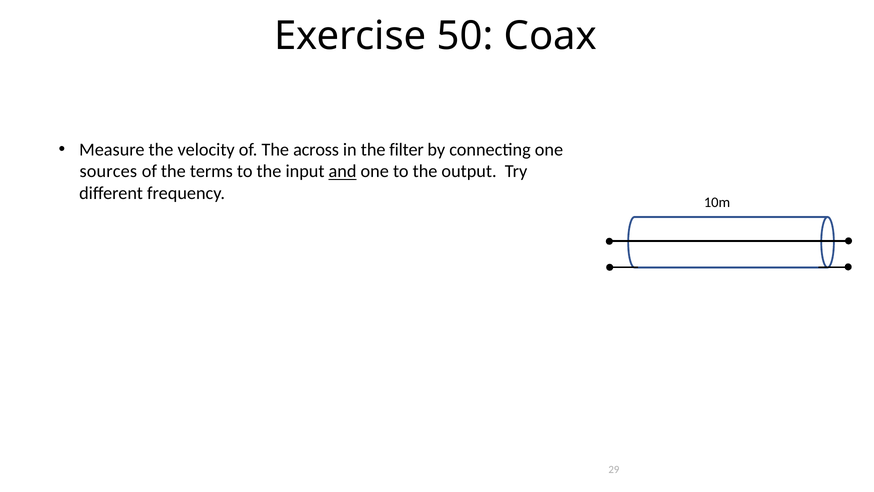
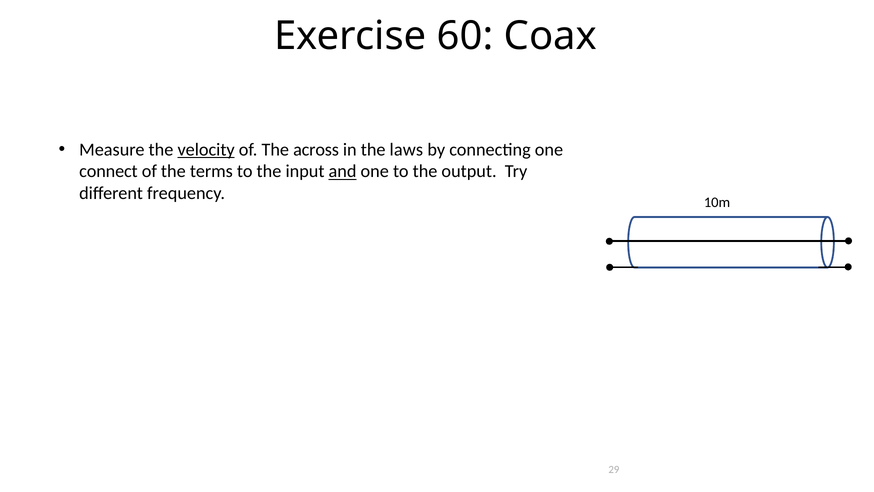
50: 50 -> 60 (465, 36)
velocity underline: none -> present (206, 149)
filter: filter -> laws (406, 149)
sources: sources -> connect (108, 171)
